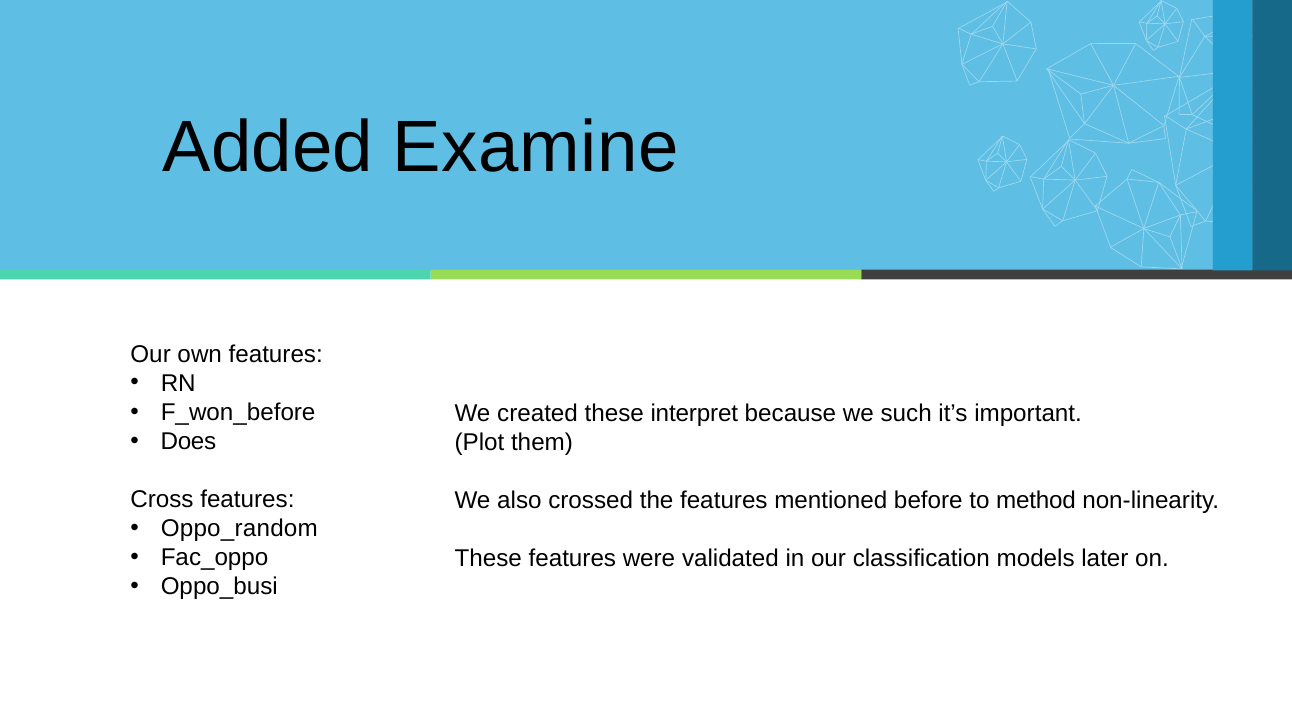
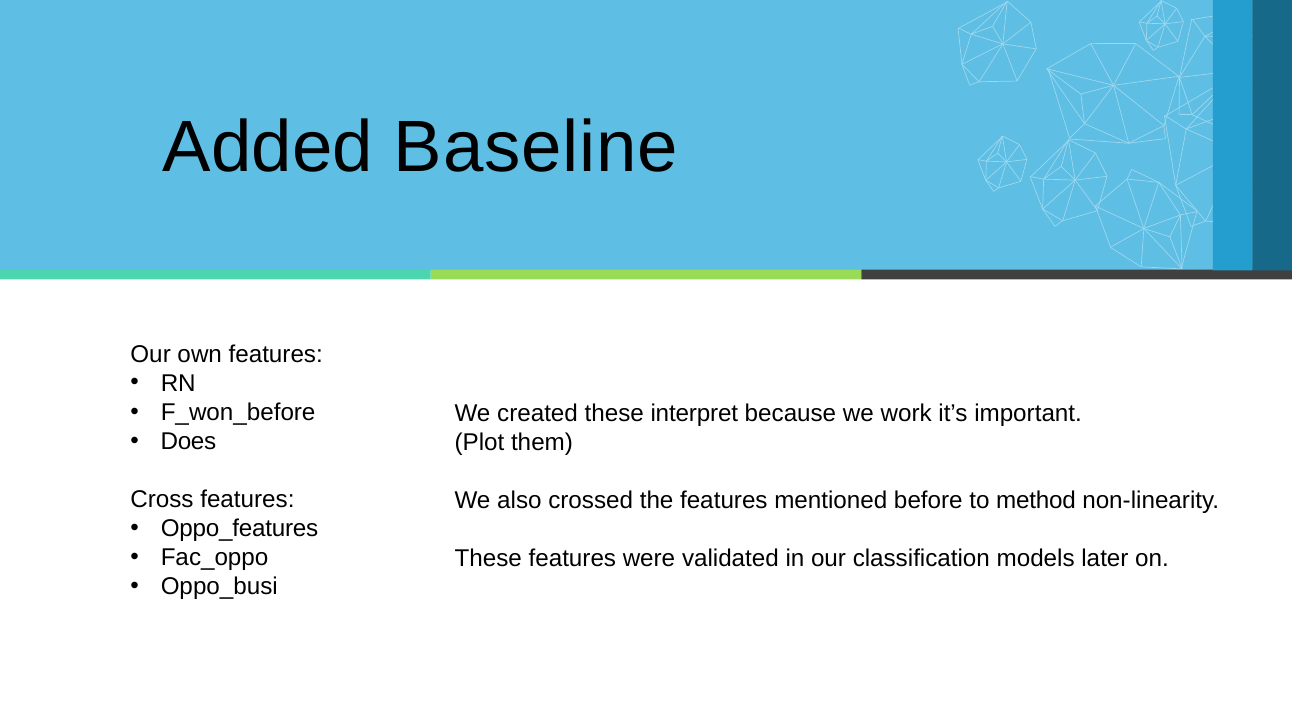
Examine: Examine -> Baseline (536, 147)
such: such -> work (906, 413)
Oppo_random: Oppo_random -> Oppo_features (240, 528)
